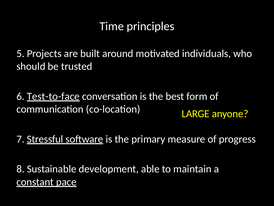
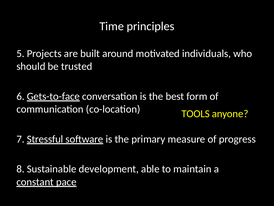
Test-to-face: Test-to-face -> Gets-to-face (53, 96)
LARGE: LARGE -> TOOLS (196, 113)
